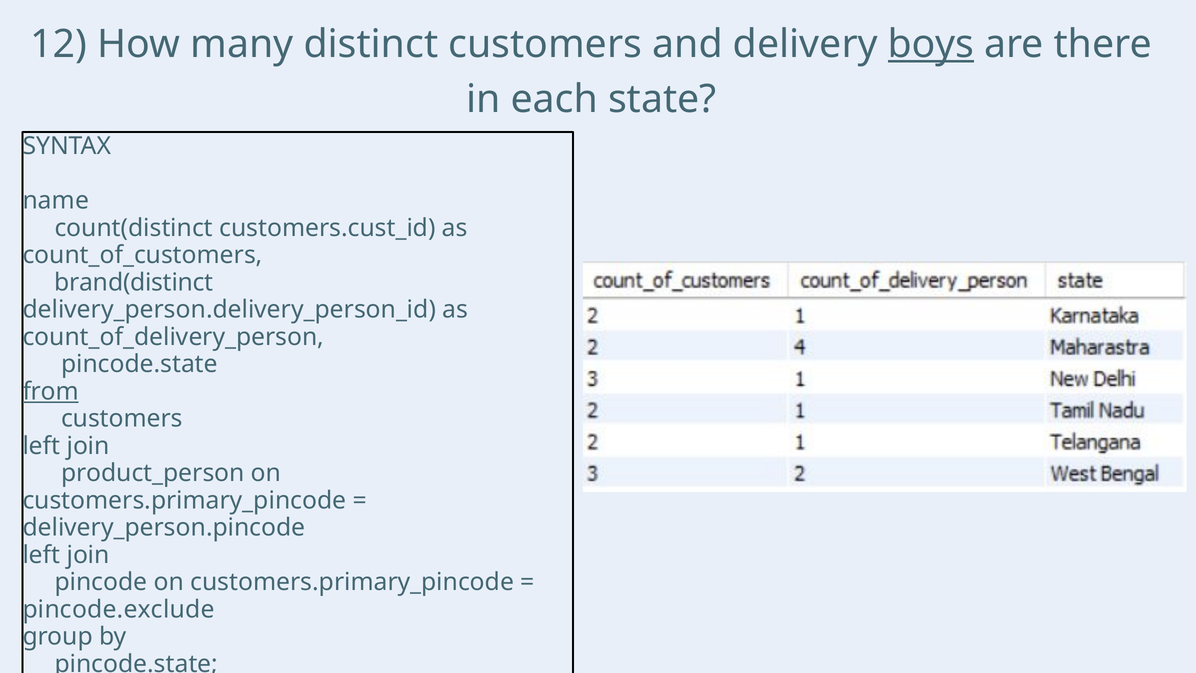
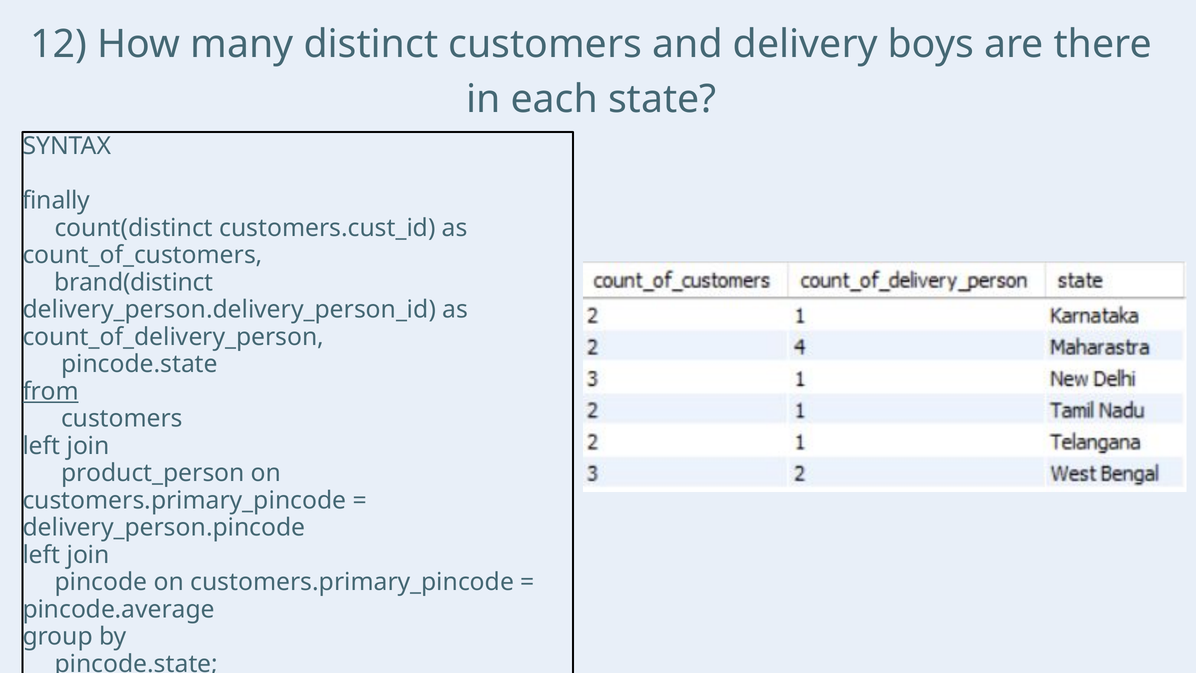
boys underline: present -> none (931, 44)
name: name -> finally (56, 201)
pincode.exclude: pincode.exclude -> pincode.average (119, 609)
